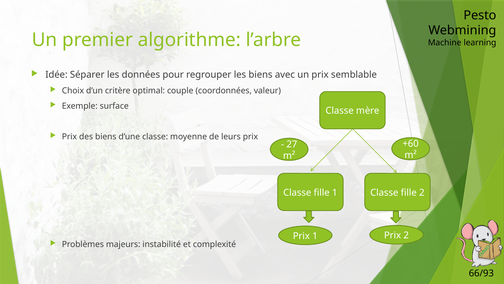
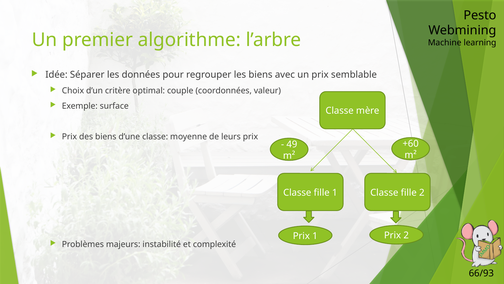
27: 27 -> 49 (292, 144)
